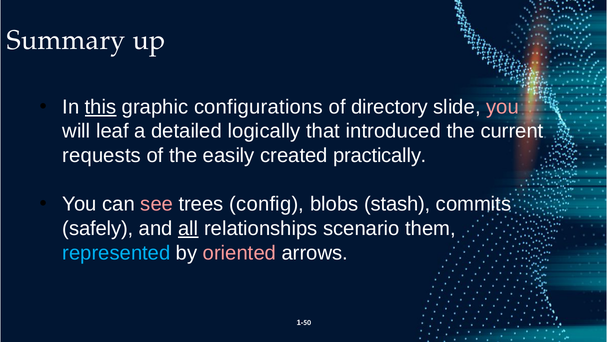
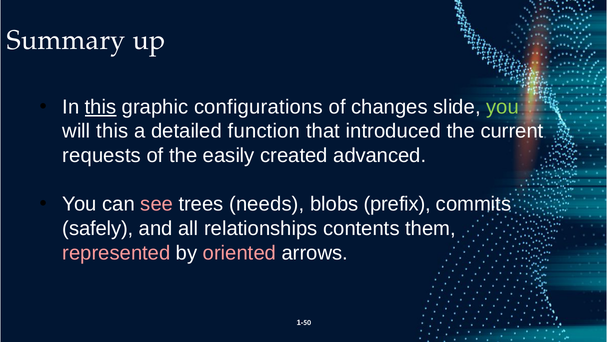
directory: directory -> changes (390, 107)
you colour: pink -> light green (503, 107)
will leaf: leaf -> this (112, 131)
logically: logically -> function (264, 131)
practically: practically -> advanced (380, 155)
config: config -> needs (267, 204)
stash: stash -> prefix (397, 204)
all underline: present -> none (188, 228)
scenario: scenario -> contents (361, 228)
represented colour: light blue -> pink (116, 252)
